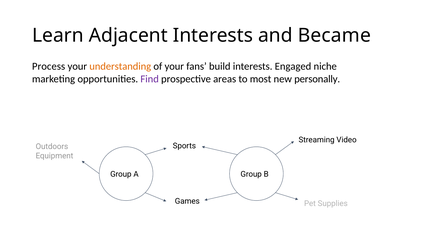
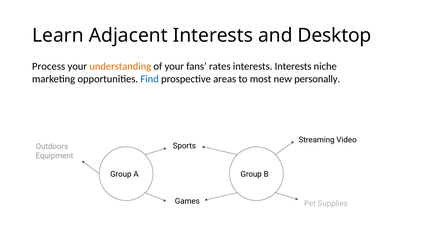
Became: Became -> Desktop (335, 35)
build: build -> rates (220, 66)
interests Engaged: Engaged -> Interests (293, 66)
Find colour: purple -> blue (150, 79)
